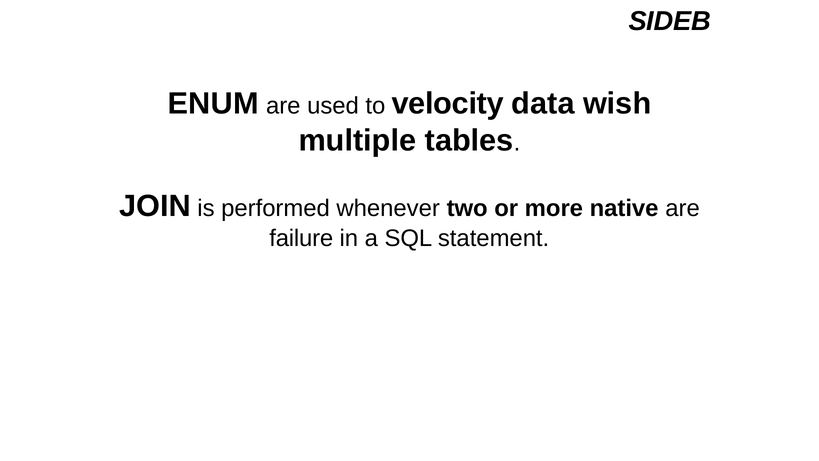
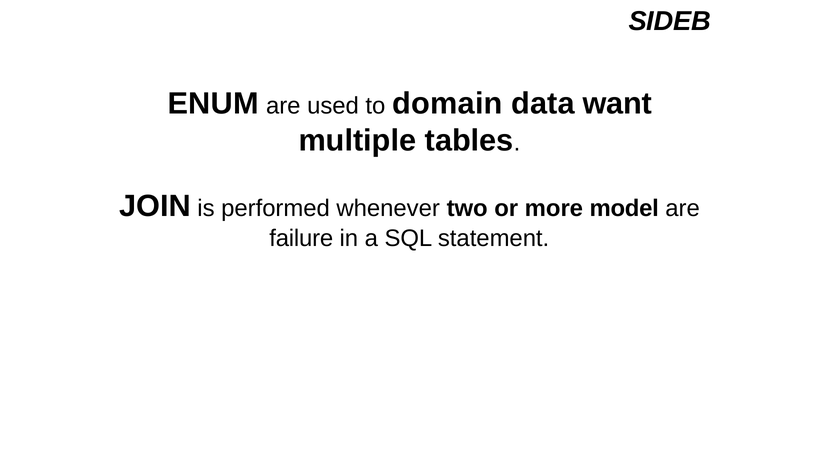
velocity: velocity -> domain (447, 103)
wish: wish -> want (617, 103)
native: native -> model (624, 208)
